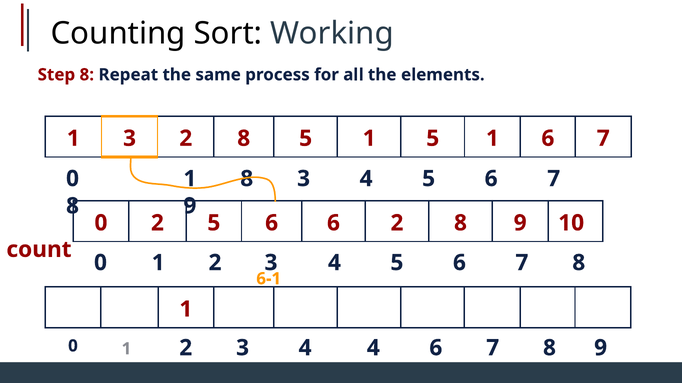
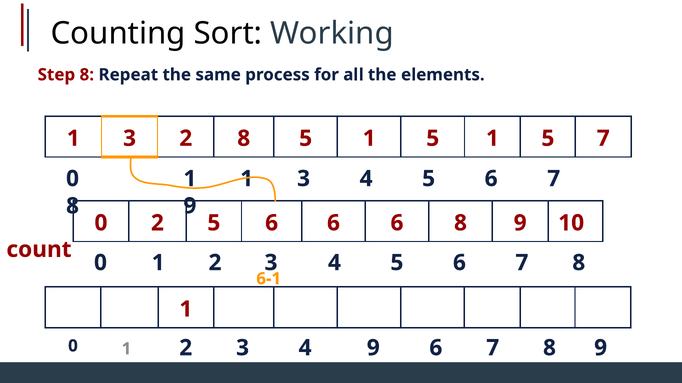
1 5 1 6: 6 -> 5 (548, 139)
1 8: 8 -> 1 (247, 179)
6 6 2: 2 -> 6 (397, 223)
4 4: 4 -> 9 (373, 348)
